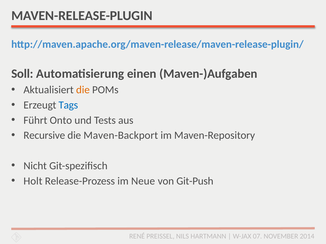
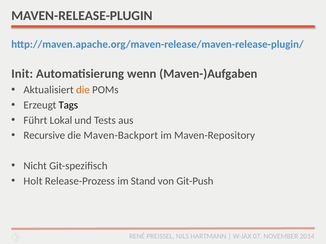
Soll: Soll -> Init (22, 74)
einen: einen -> wenn (142, 74)
Tags colour: blue -> black (68, 105)
Onto: Onto -> Lokal (61, 120)
Neue: Neue -> Stand (143, 181)
